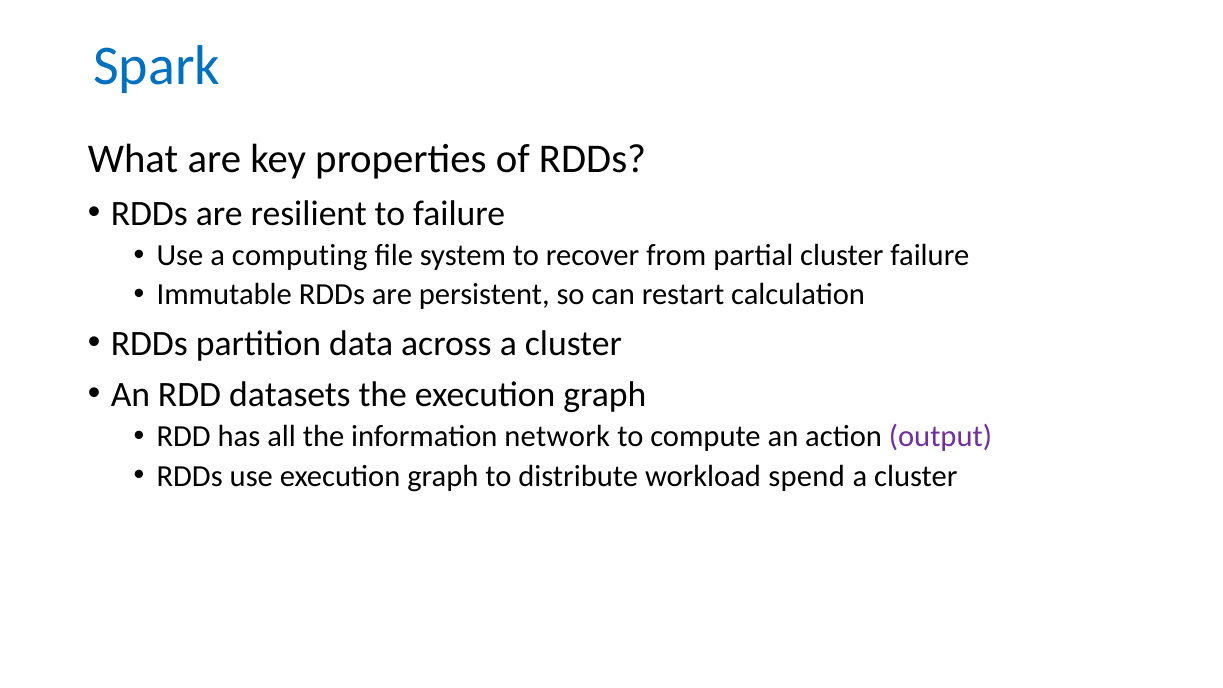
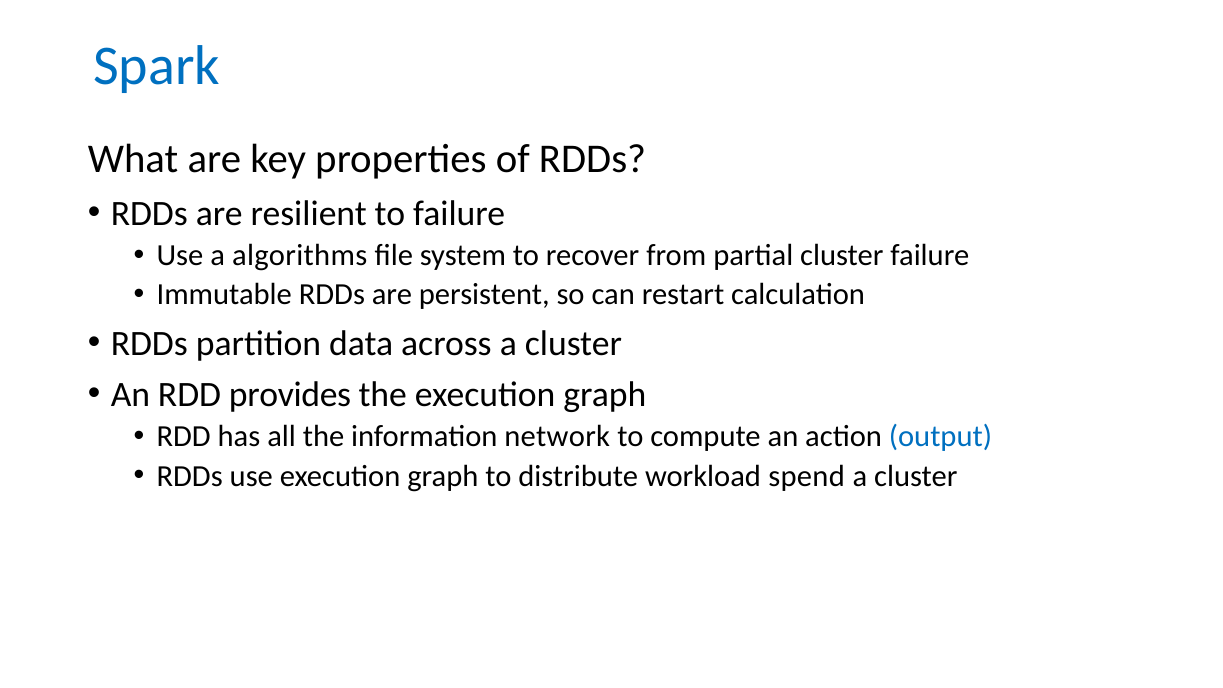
computing: computing -> algorithms (300, 255)
datasets: datasets -> provides (290, 394)
output colour: purple -> blue (940, 437)
